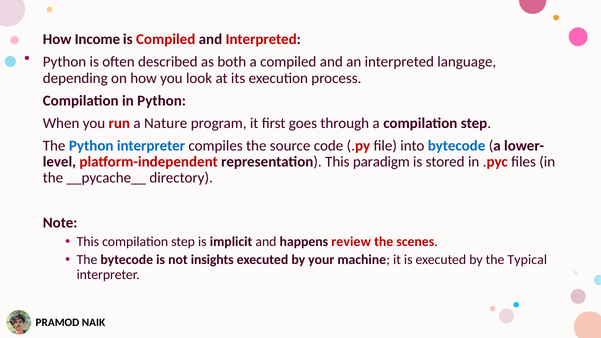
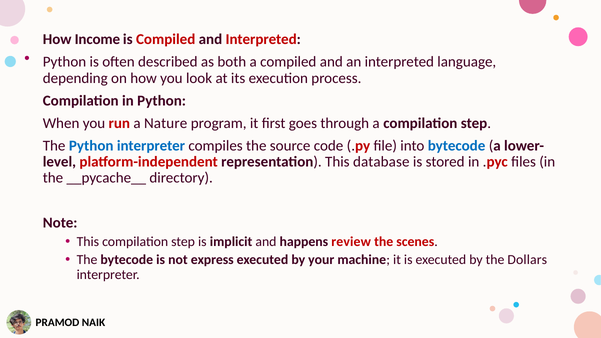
paradigm: paradigm -> database (381, 162)
insights: insights -> express (212, 260)
Typical: Typical -> Dollars (527, 260)
